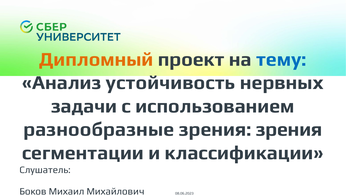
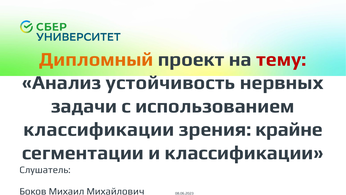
тему colour: blue -> red (281, 59)
разнообразные: разнообразные -> классификации (99, 129)
зрения зрения: зрения -> крайне (289, 129)
